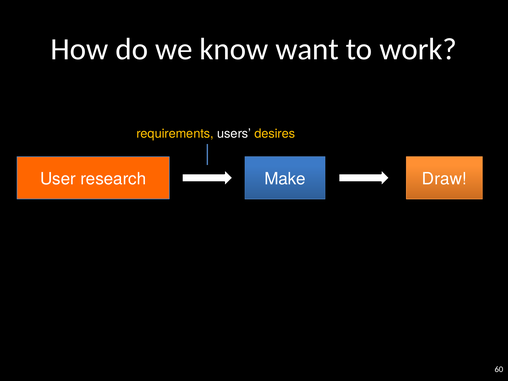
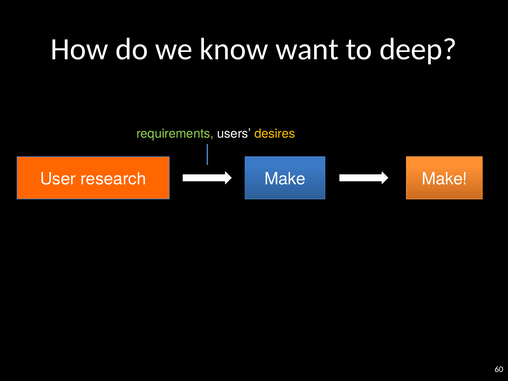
work: work -> deep (418, 49)
requirements colour: yellow -> light green (175, 134)
Make Draw: Draw -> Make (445, 179)
